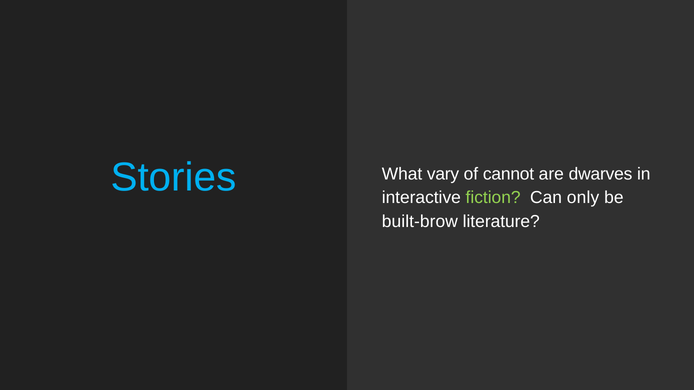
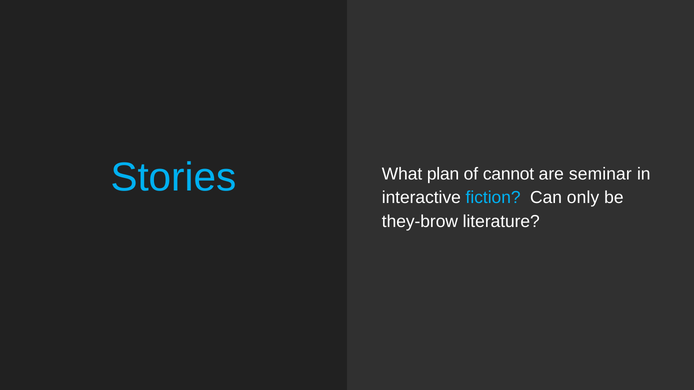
vary: vary -> plan (443, 174)
dwarves: dwarves -> seminar (600, 174)
fiction colour: light green -> light blue (493, 198)
built-brow: built-brow -> they-brow (420, 222)
